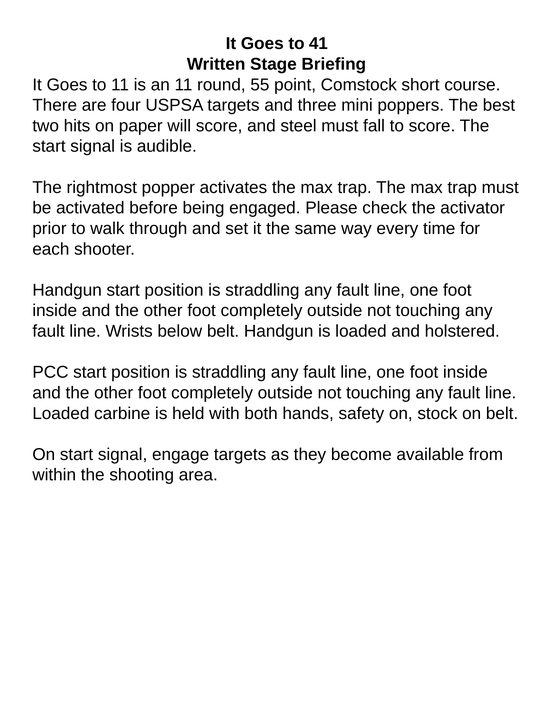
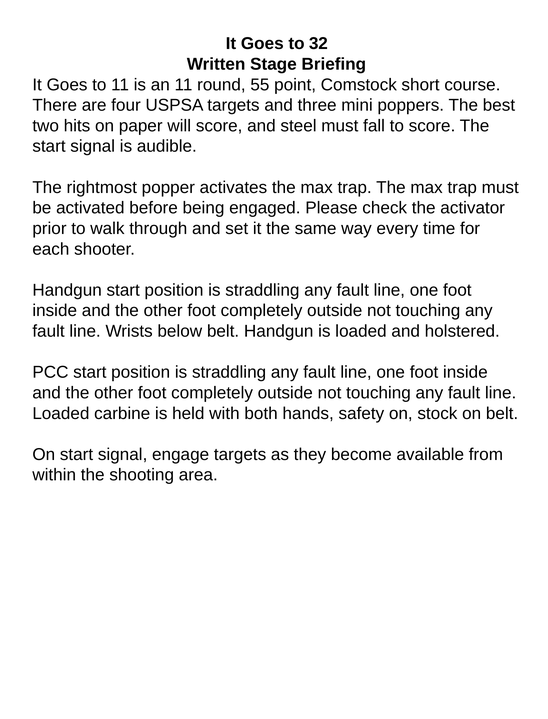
41: 41 -> 32 (318, 44)
